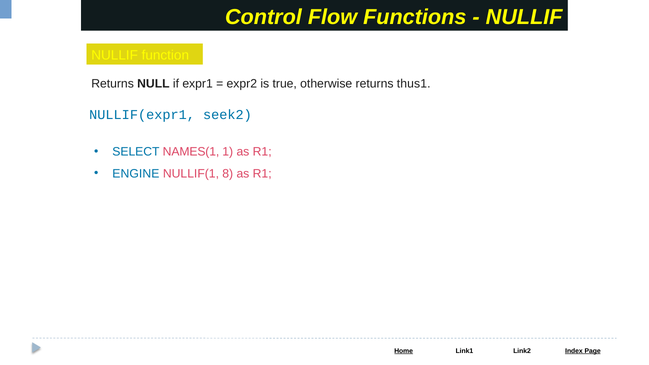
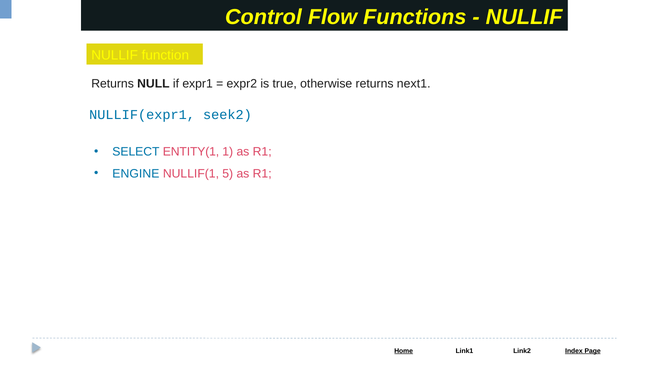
thus1: thus1 -> next1 (414, 84)
NAMES(1: NAMES(1 -> ENTITY(1 (191, 152)
8: 8 -> 5 (228, 174)
